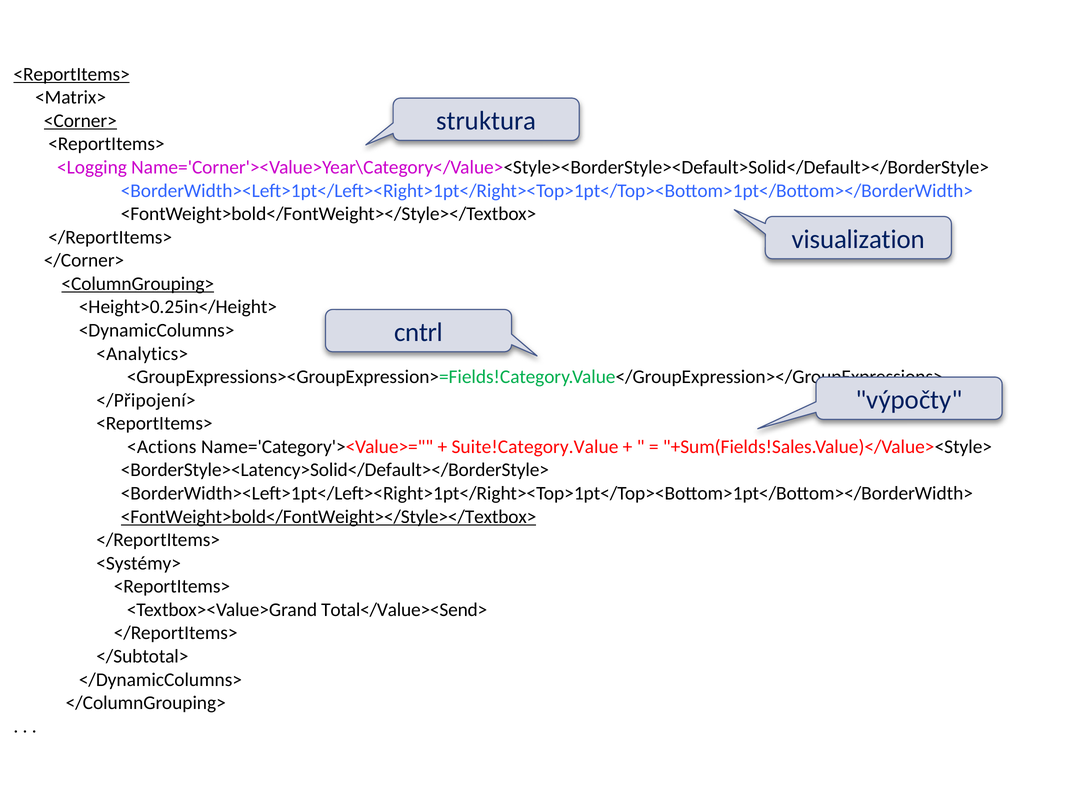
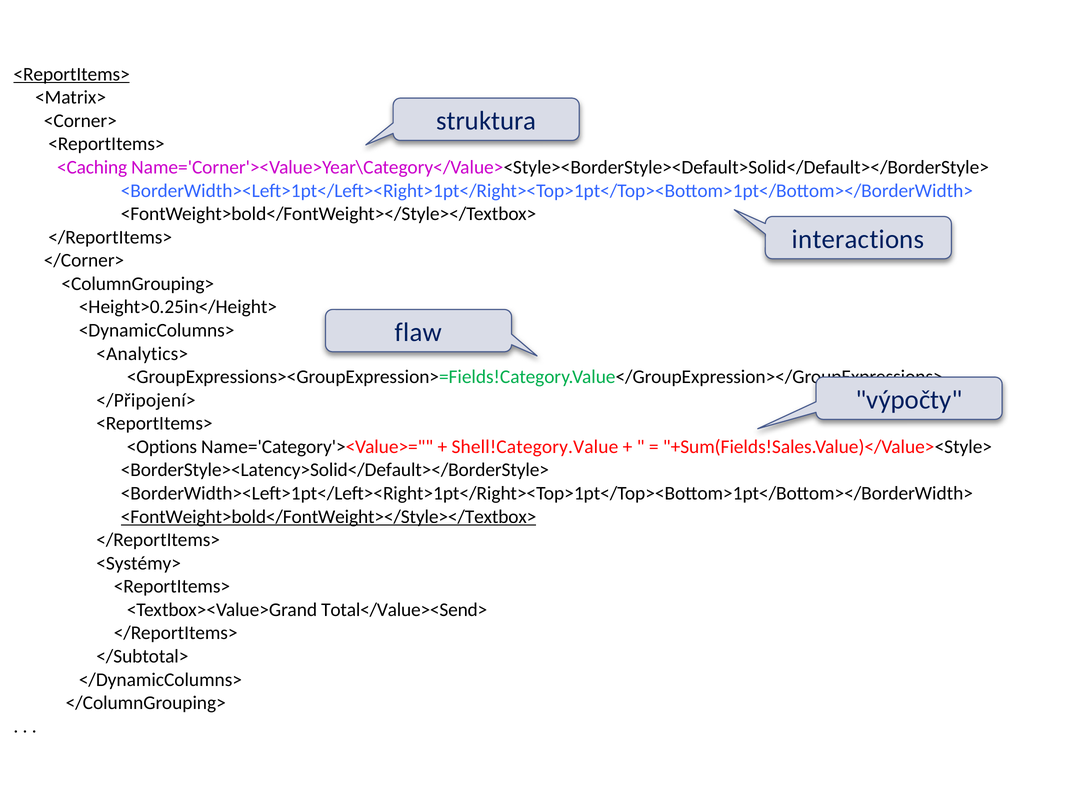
<Corner> underline: present -> none (80, 121)
<Logging: <Logging -> <Caching (92, 167)
visualization: visualization -> interactions (858, 240)
<ColumnGrouping> underline: present -> none (138, 284)
cntrl: cntrl -> flaw (418, 333)
<Actions: <Actions -> <Options (162, 447)
Suite!Category.Value: Suite!Category.Value -> Shell!Category.Value (535, 447)
